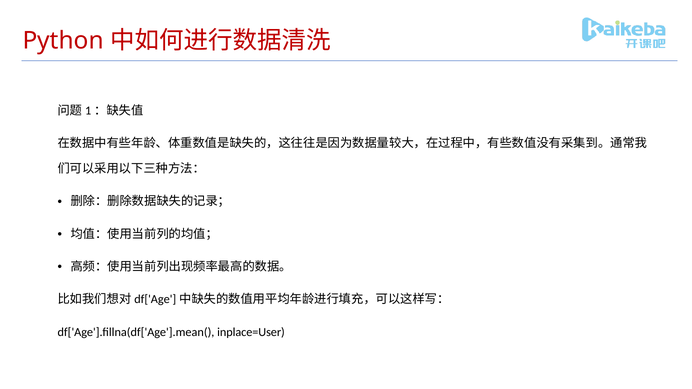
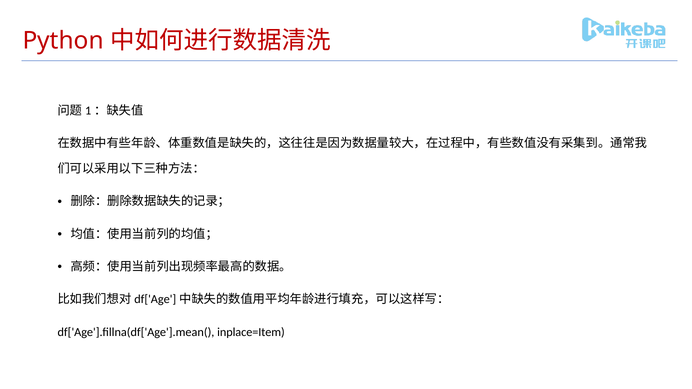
inplace=User: inplace=User -> inplace=Item (251, 332)
